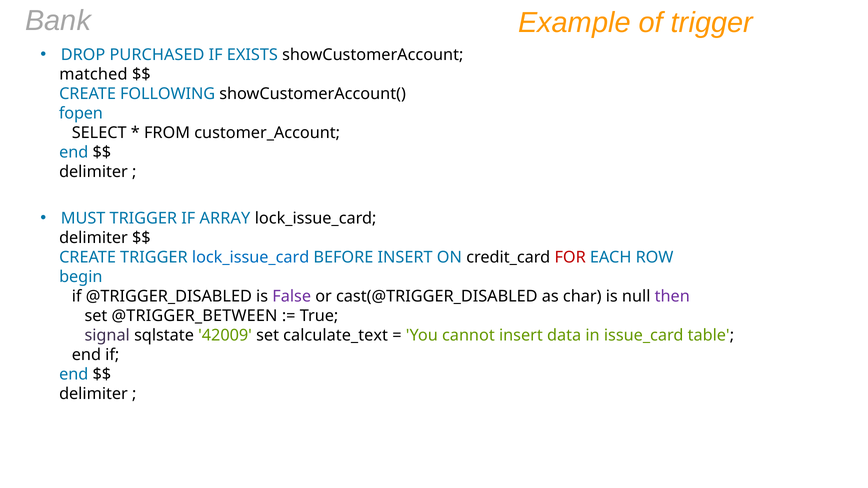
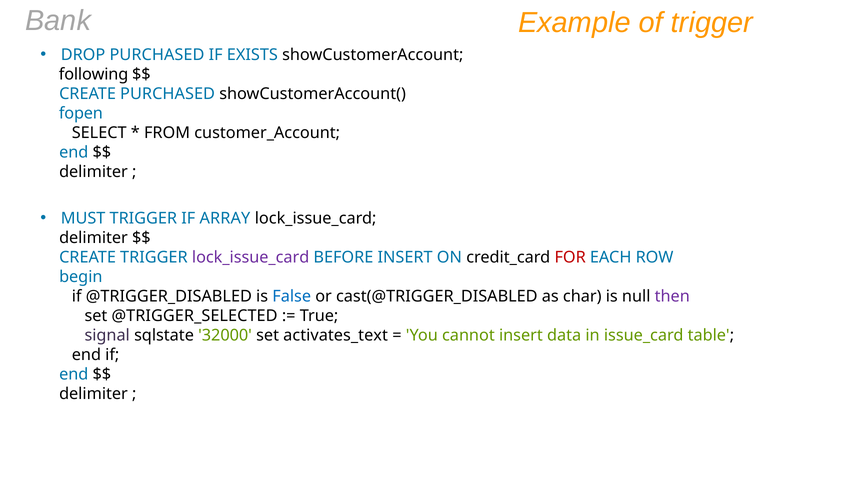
matched: matched -> following (94, 74)
CREATE FOLLOWING: FOLLOWING -> PURCHASED (168, 94)
lock_issue_card colour: blue -> purple (251, 258)
False colour: purple -> blue (292, 297)
@TRIGGER_BETWEEN: @TRIGGER_BETWEEN -> @TRIGGER_SELECTED (195, 316)
42009: 42009 -> 32000 (225, 336)
calculate_text: calculate_text -> activates_text (336, 336)
